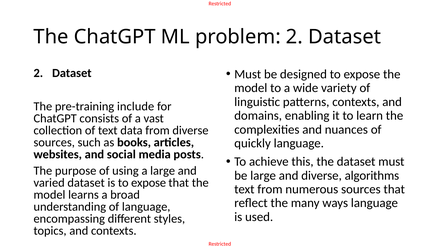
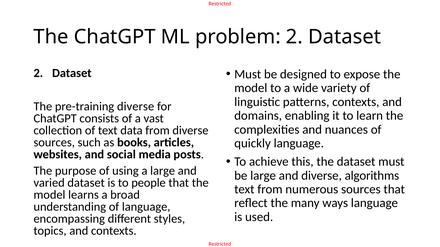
pre-training include: include -> diverse (136, 107)
is to expose: expose -> people (149, 183)
